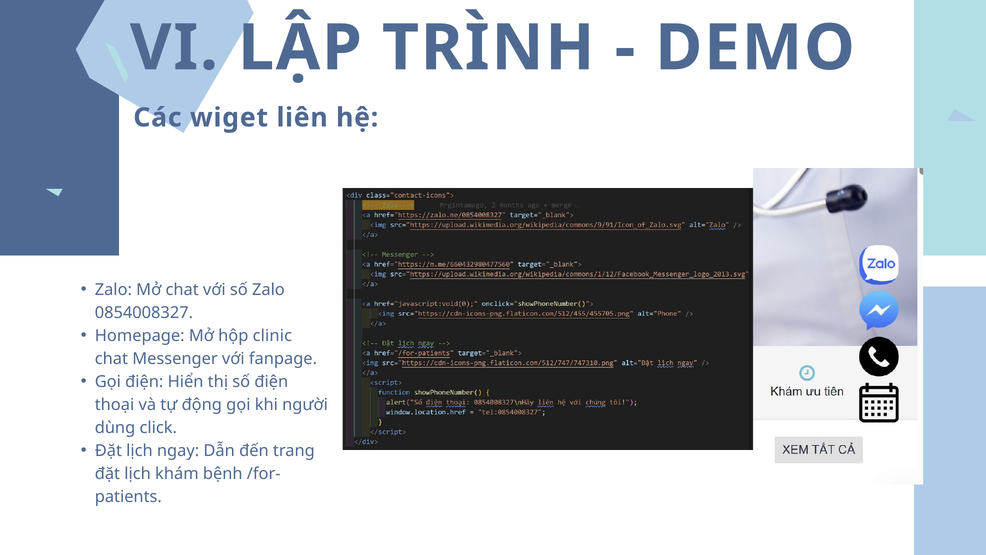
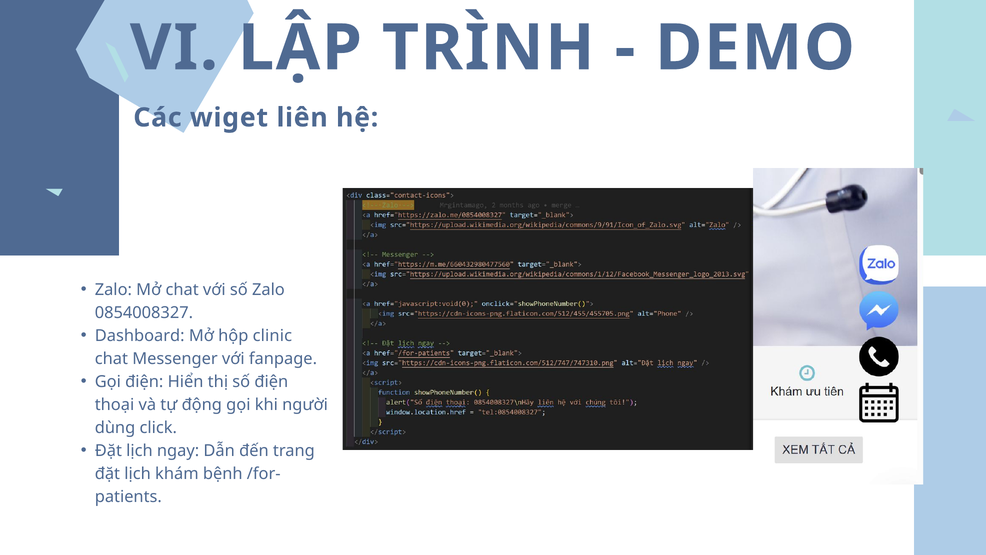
Homepage: Homepage -> Dashboard (140, 336)
